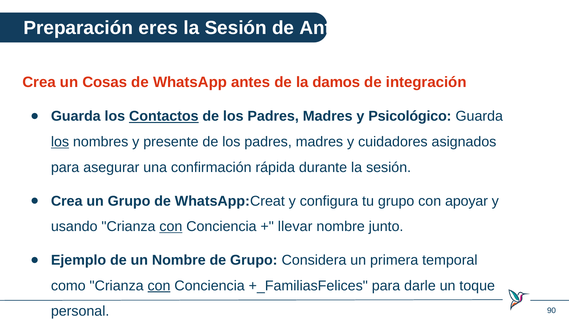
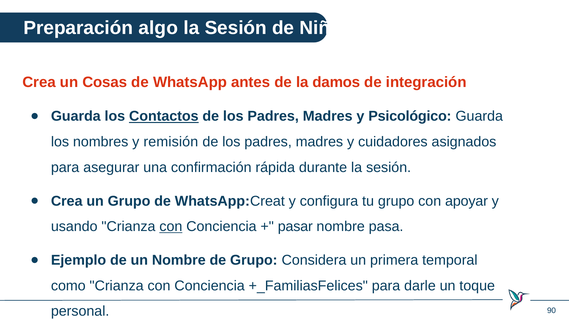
eres: eres -> algo (158, 28)
Ante: Ante -> Niño (321, 28)
los underline: present -> none (60, 142)
presente: presente -> remisión (171, 142)
llevar: llevar -> pasar (295, 227)
junto: junto -> pasa (386, 227)
con underline: present -> none (159, 286)
